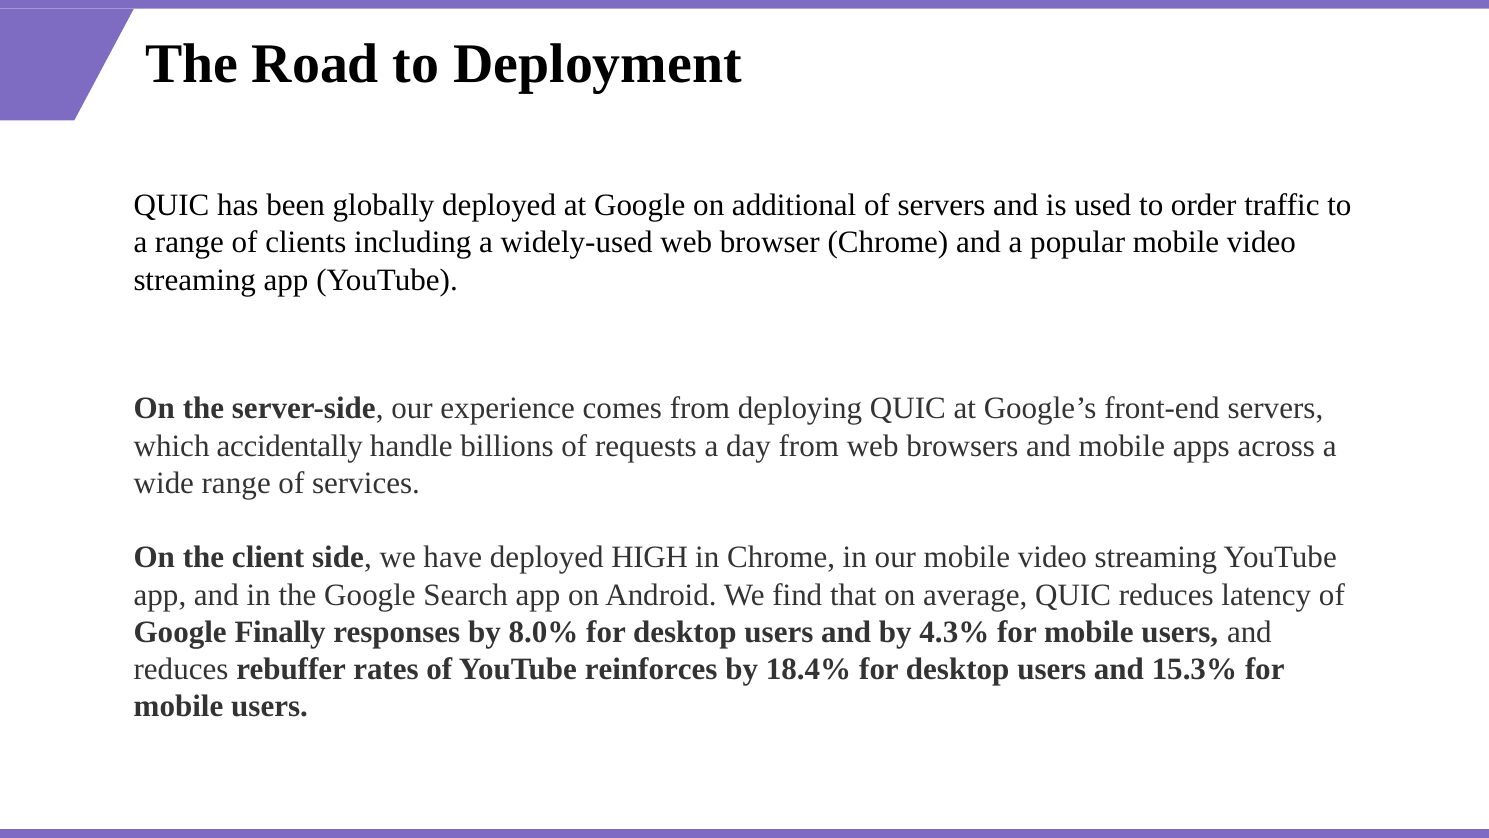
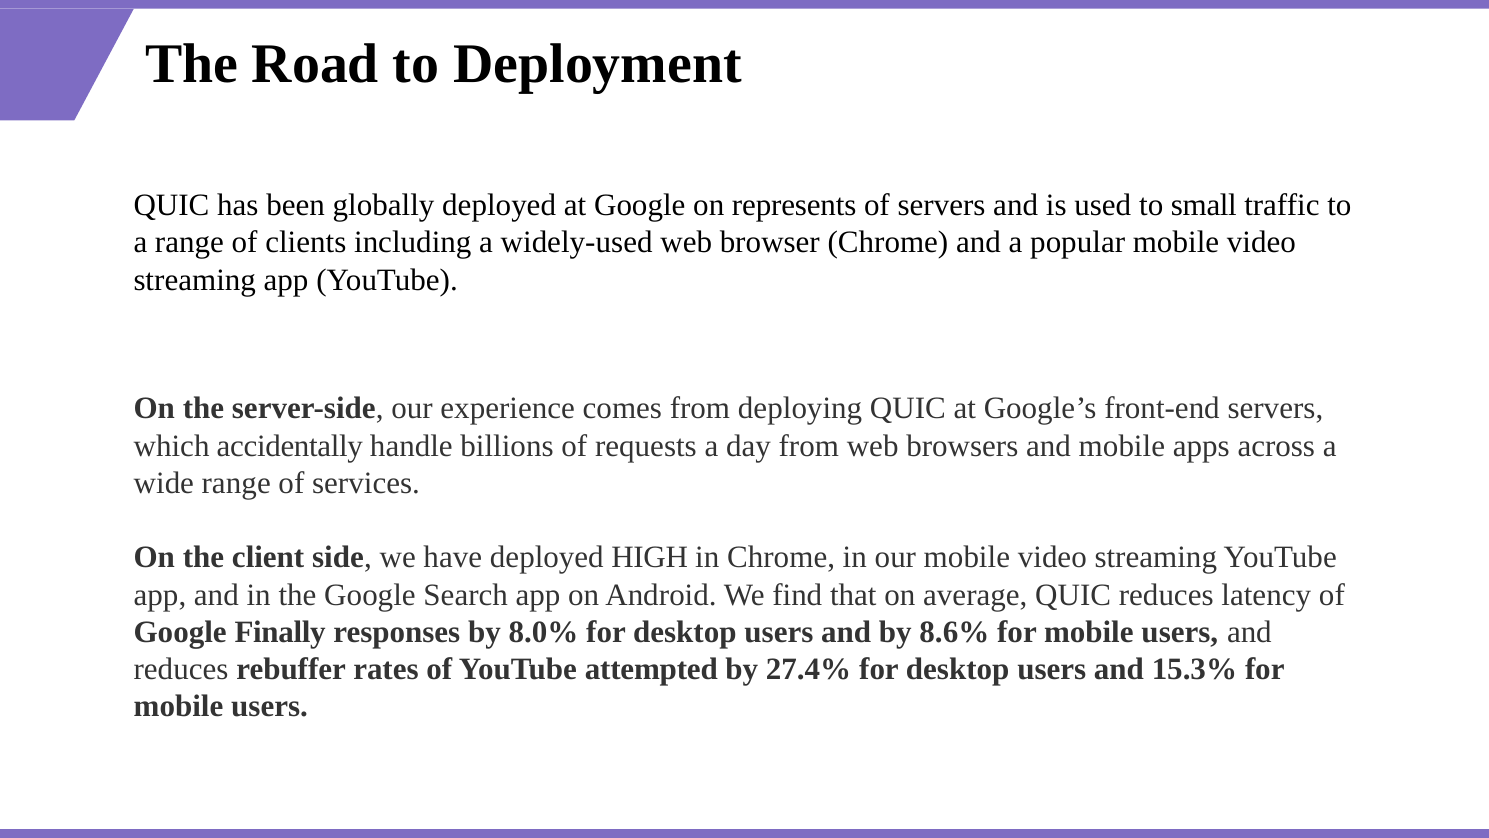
additional: additional -> represents (794, 205)
order: order -> small (1204, 205)
4.3%: 4.3% -> 8.6% (954, 632)
reinforces: reinforces -> attempted (651, 669)
18.4%: 18.4% -> 27.4% (809, 669)
